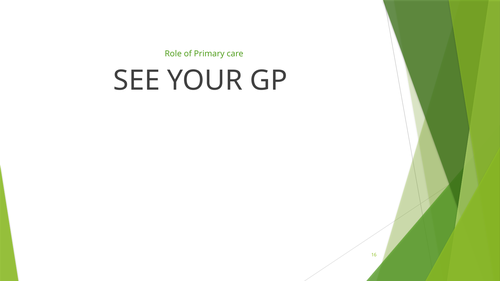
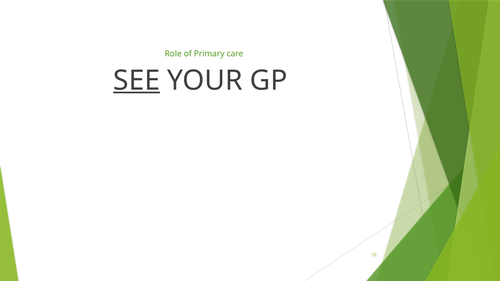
SEE underline: none -> present (137, 81)
